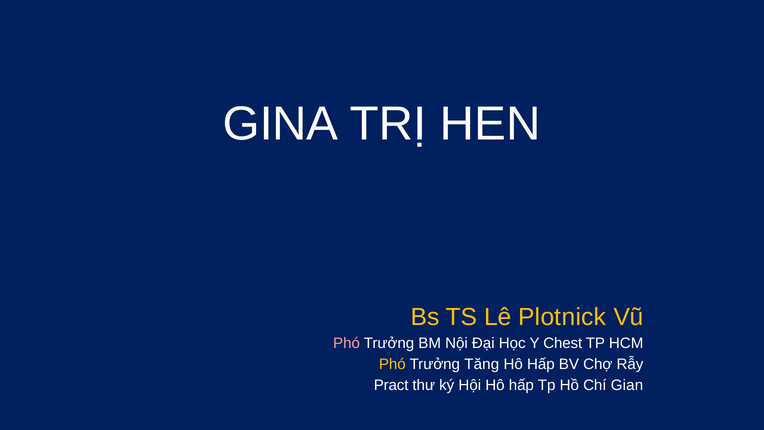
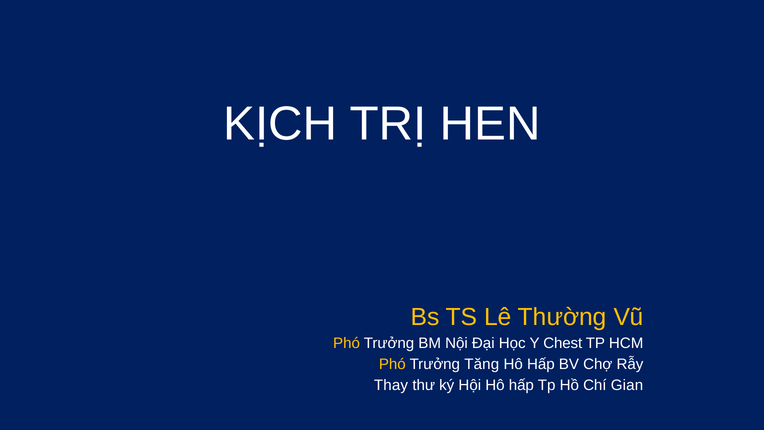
GINA: GINA -> KỊCH (280, 124)
Plotnick: Plotnick -> Thường (562, 317)
Phó colour: pink -> yellow (347, 343)
Pract: Pract -> Thay (391, 385)
